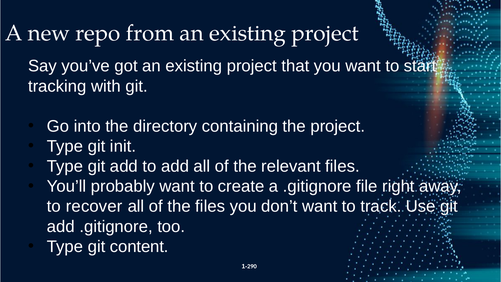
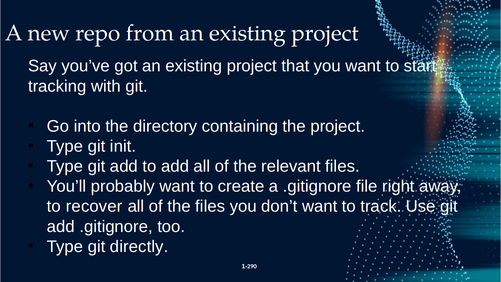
content: content -> directly (139, 246)
